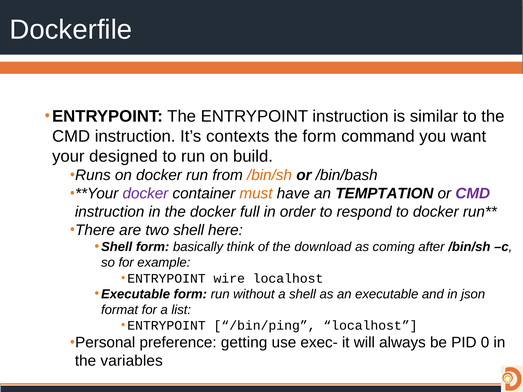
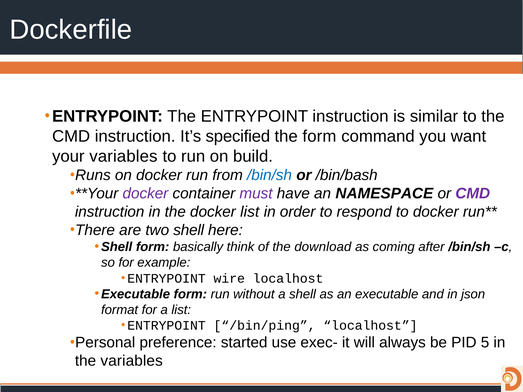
contexts: contexts -> specified (238, 136)
your designed: designed -> variables (123, 156)
/bin/sh colour: orange -> blue (270, 175)
must colour: orange -> purple (256, 194)
TEMPTATION: TEMPTATION -> NAMESPACE (384, 194)
docker full: full -> list (250, 212)
getting: getting -> started (244, 343)
0: 0 -> 5 (485, 343)
